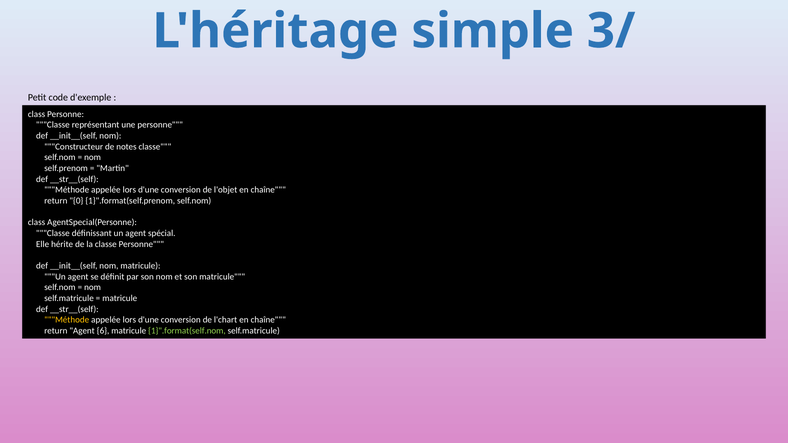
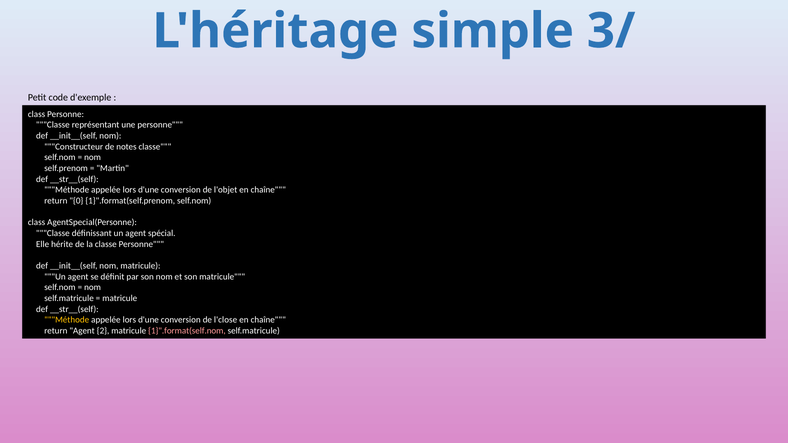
l'chart: l'chart -> l'close (226, 320)
6: 6 -> 2 (103, 331)
1}".format(self.nom colour: light green -> pink (187, 331)
